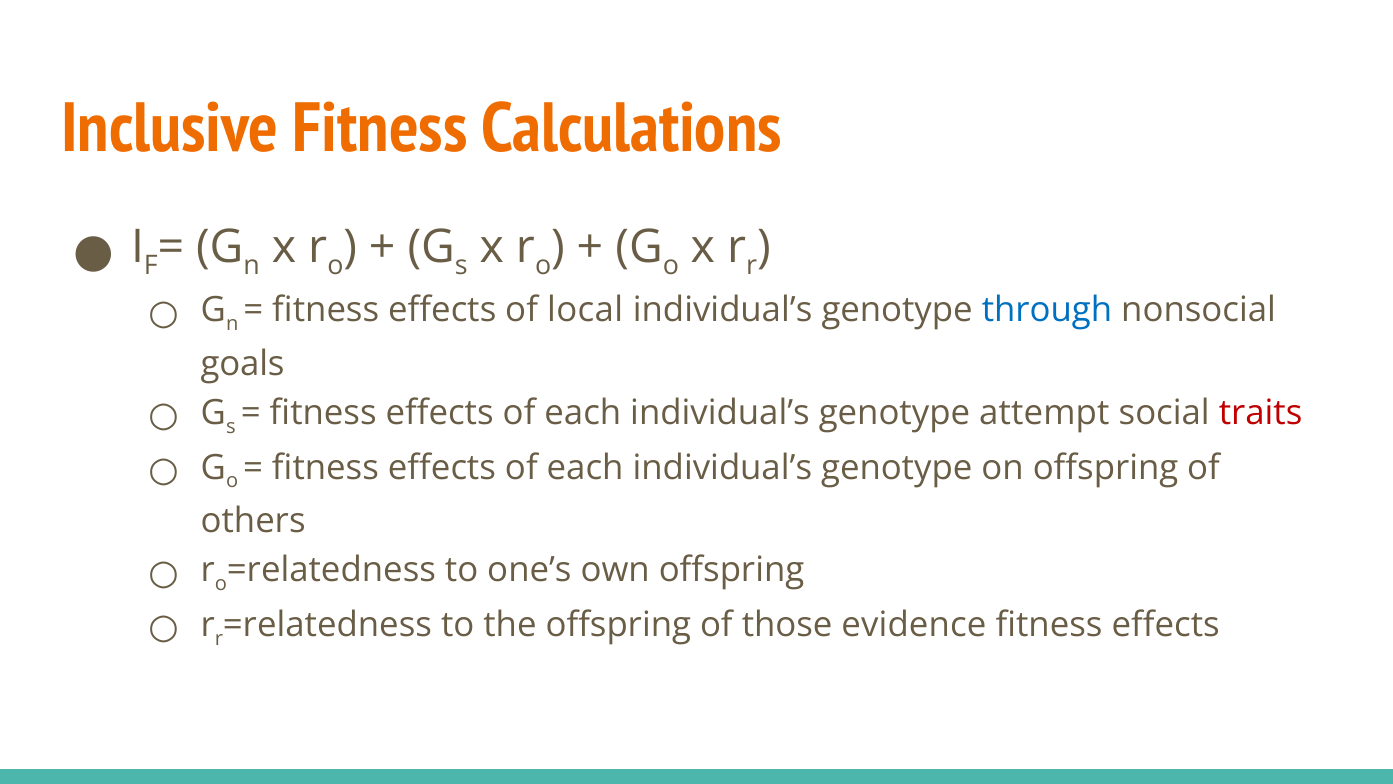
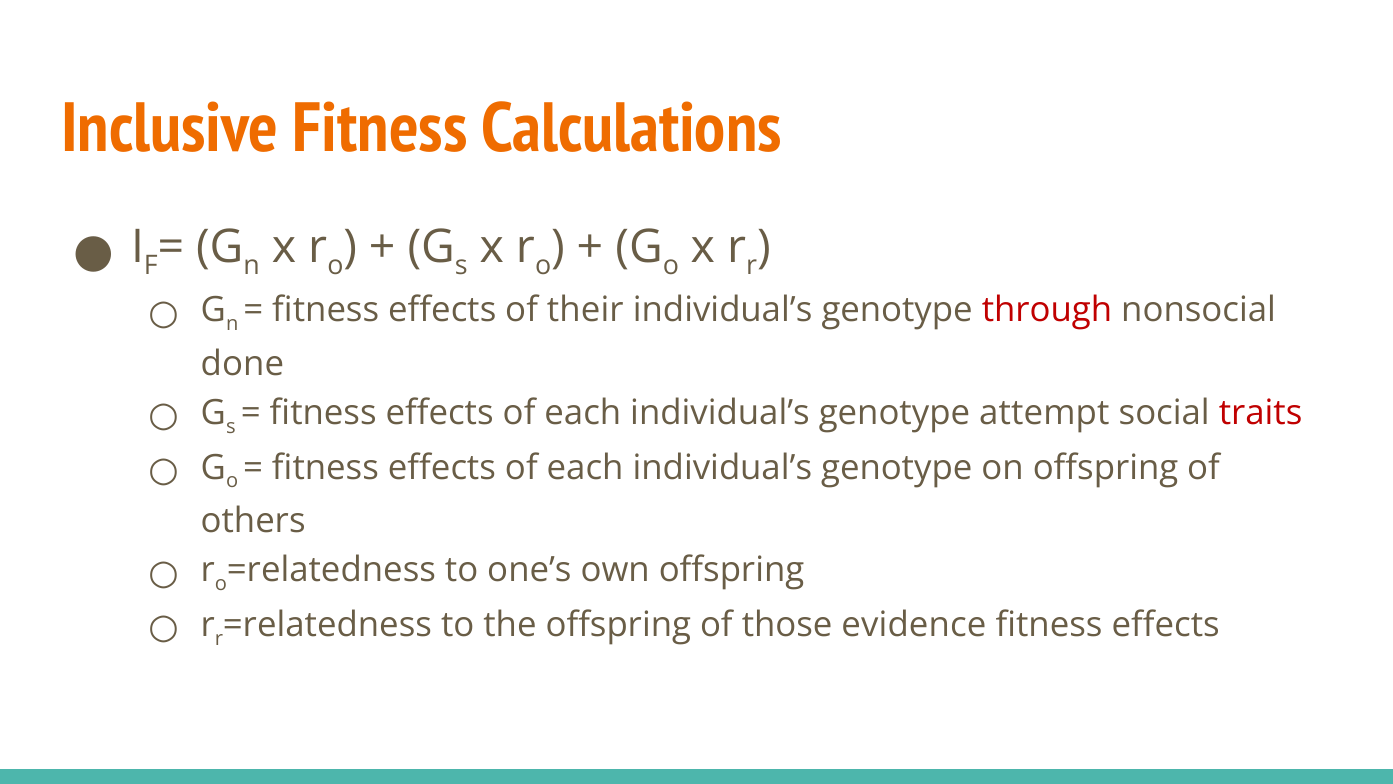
local: local -> their (585, 310)
through colour: blue -> red (1047, 310)
goals: goals -> done (242, 364)
